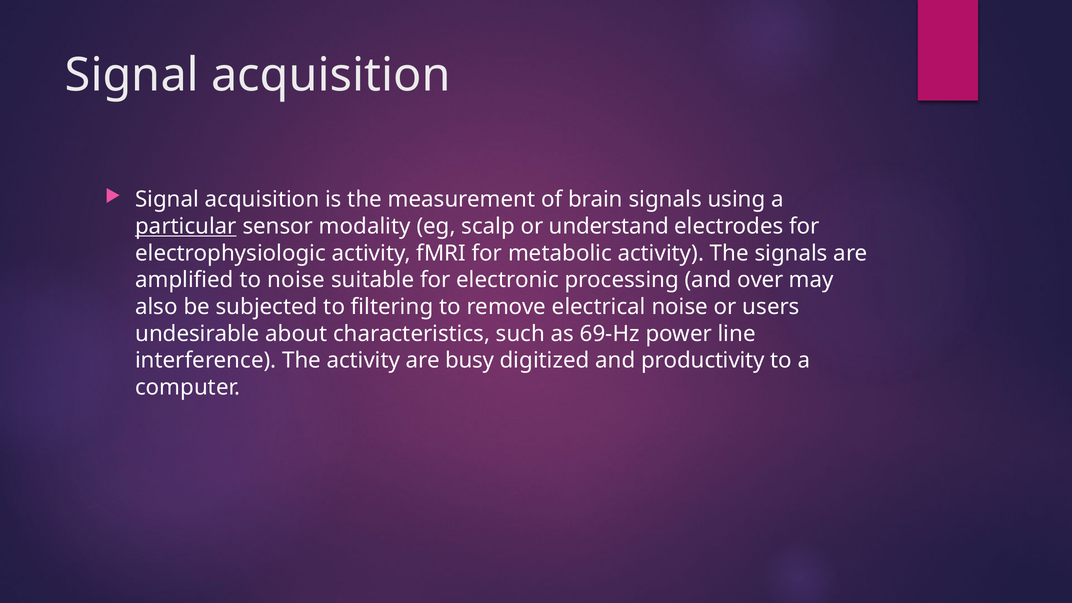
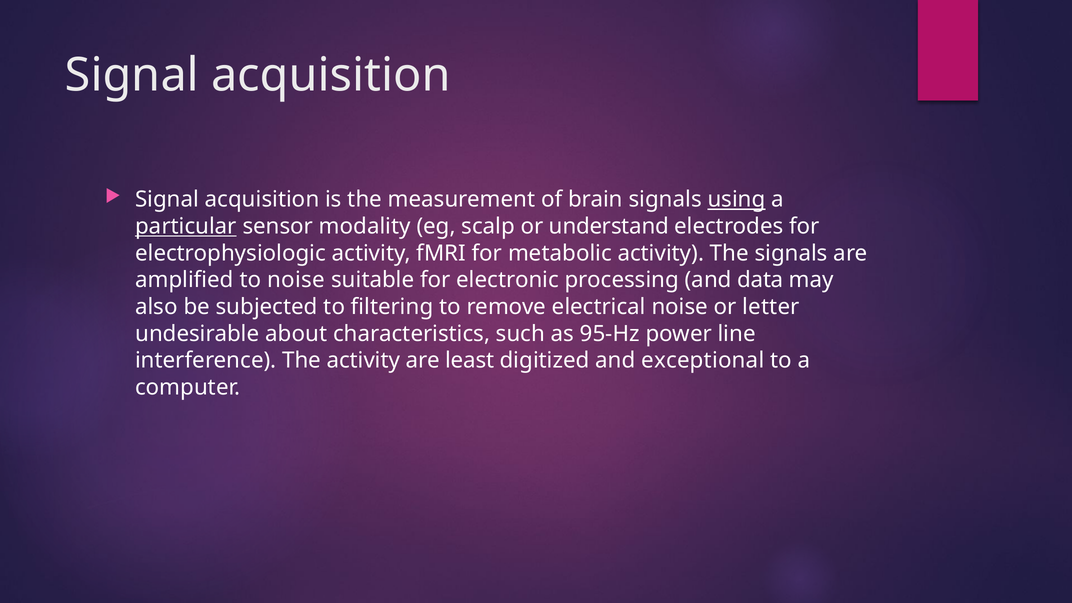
using underline: none -> present (737, 200)
over: over -> data (760, 280)
users: users -> letter (771, 307)
69-Hz: 69-Hz -> 95-Hz (610, 334)
busy: busy -> least (470, 361)
productivity: productivity -> exceptional (703, 361)
